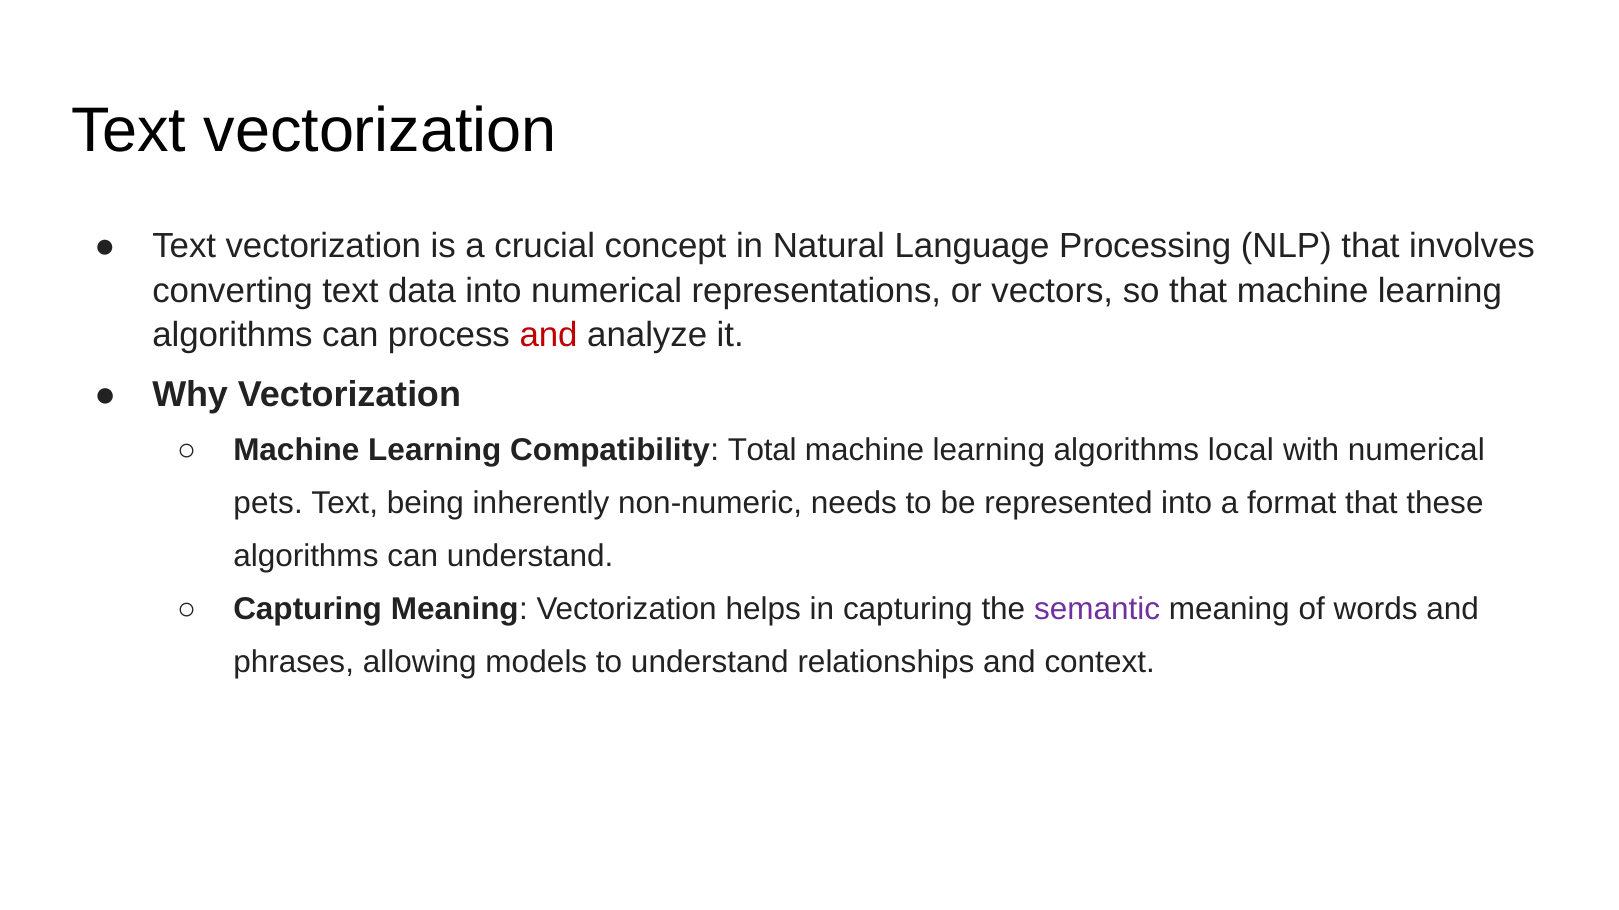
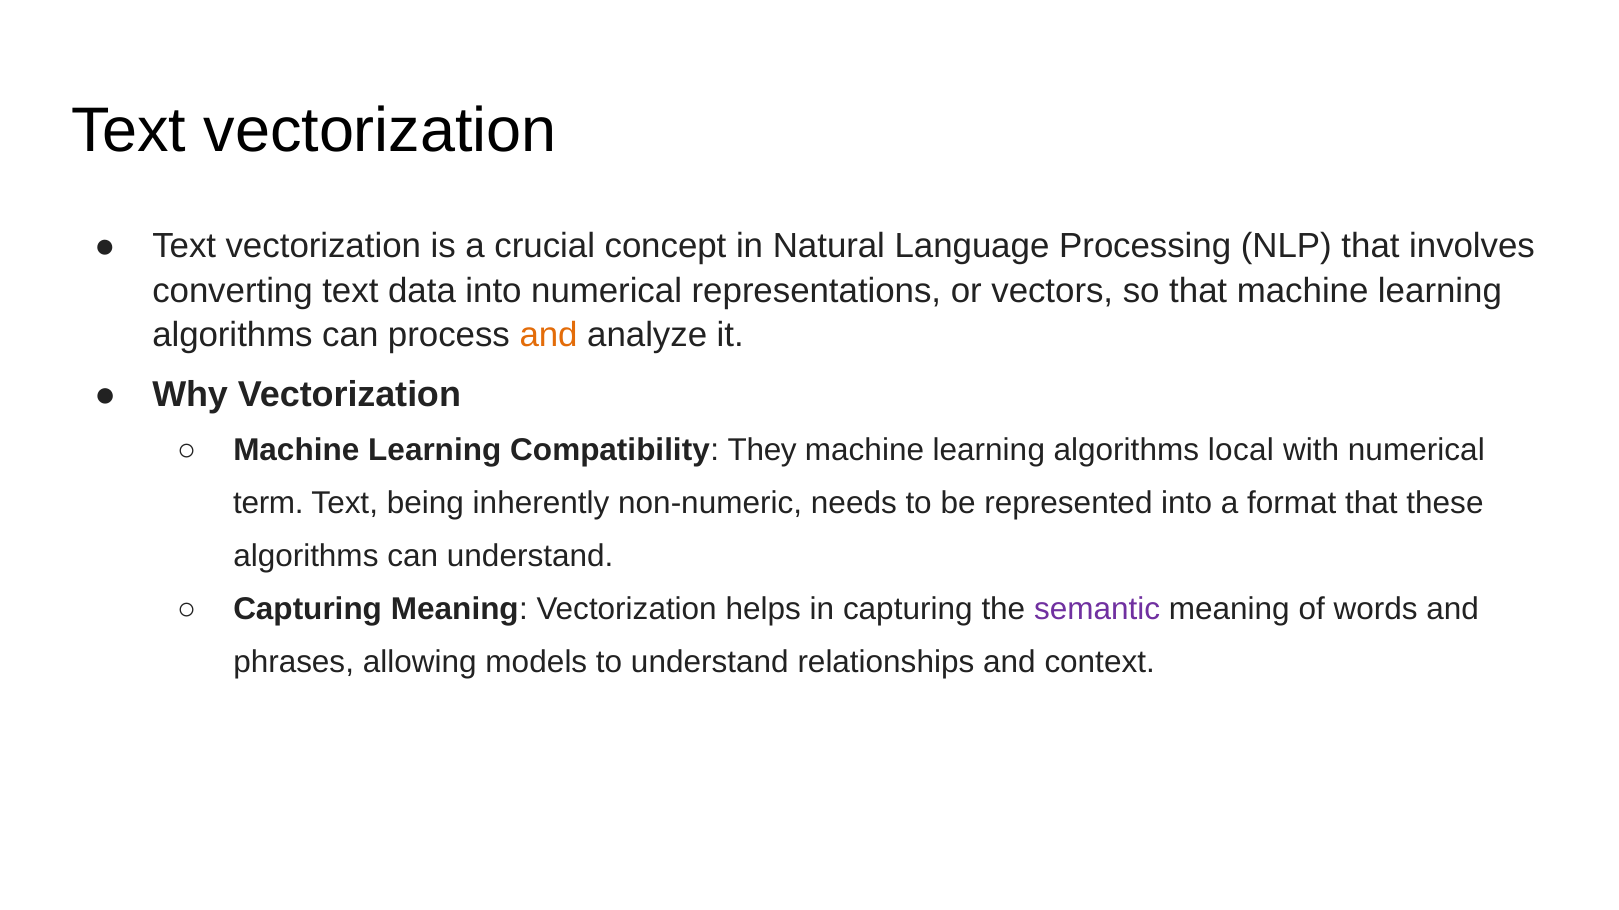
and colour: red -> orange (549, 335)
Total: Total -> They (762, 450)
pets: pets -> term (268, 503)
